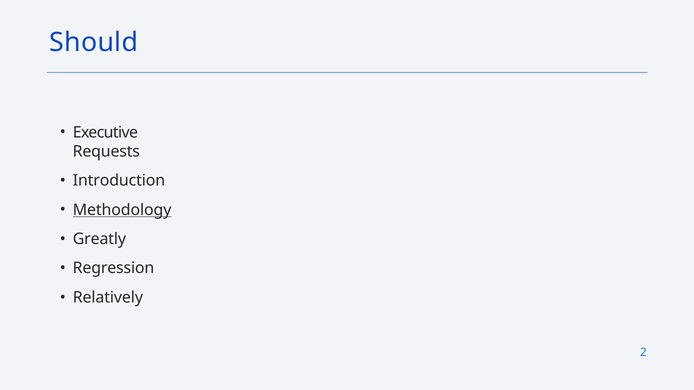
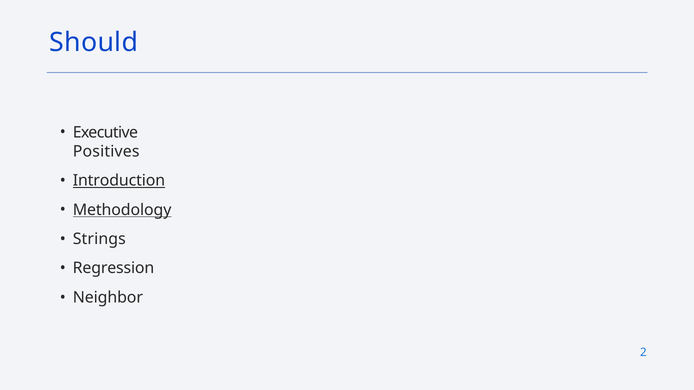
Requests: Requests -> Positives (106, 152)
Introduction underline: none -> present (119, 181)
Greatly: Greatly -> Strings (99, 239)
Relatively: Relatively -> Neighbor (108, 298)
